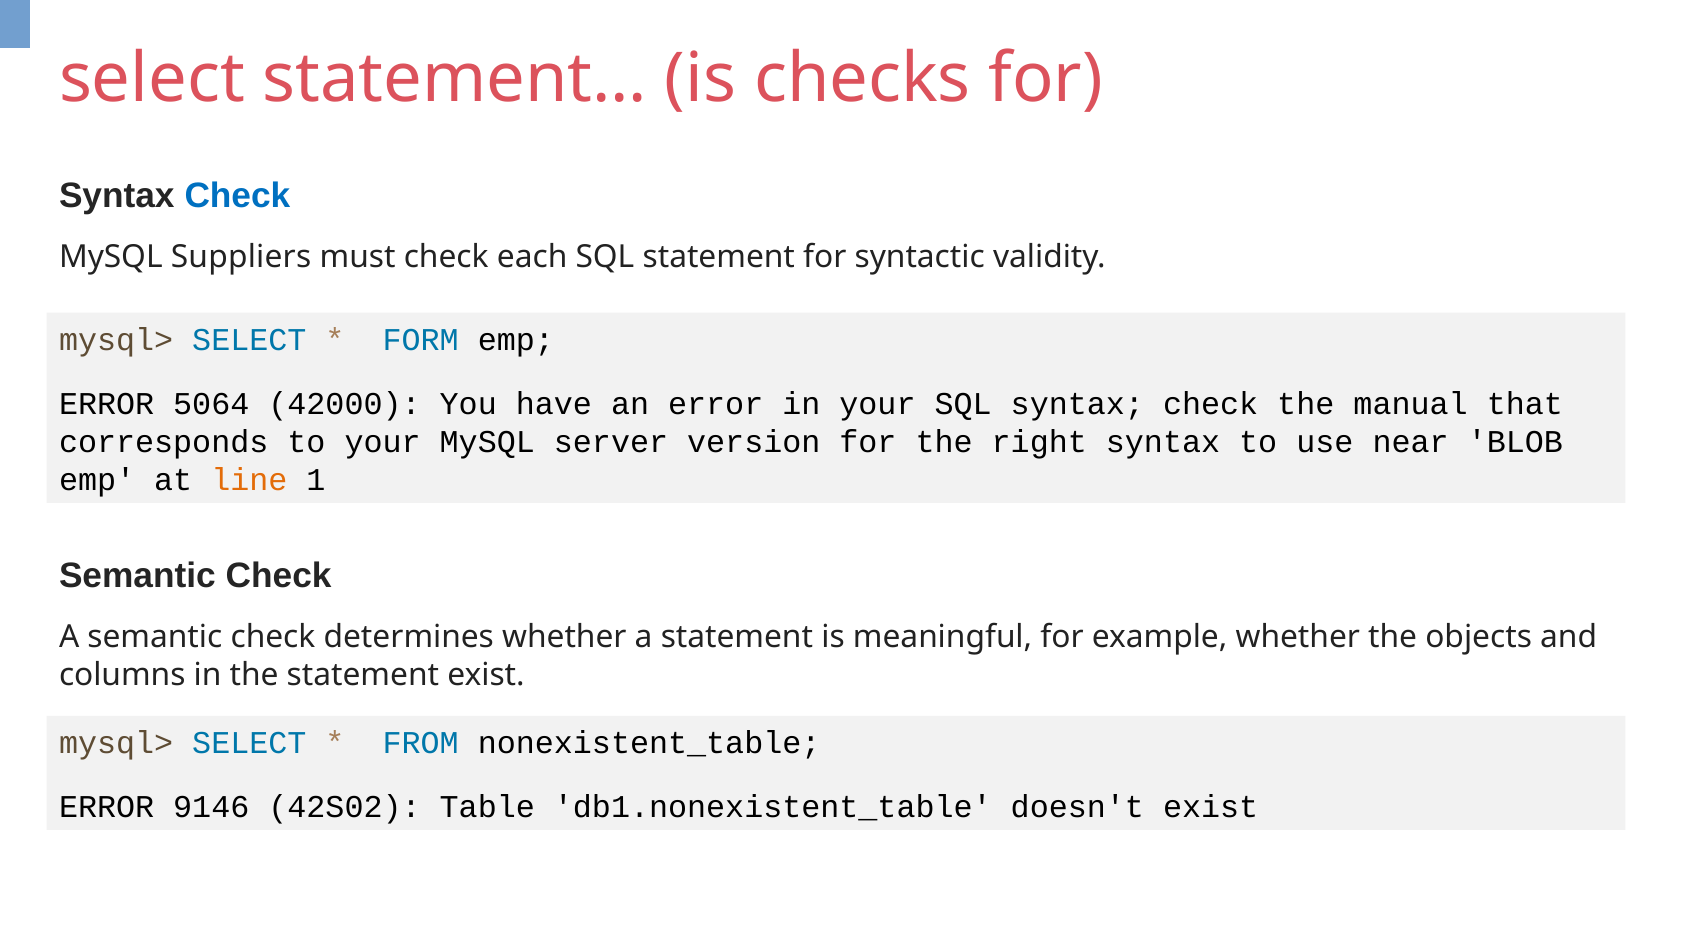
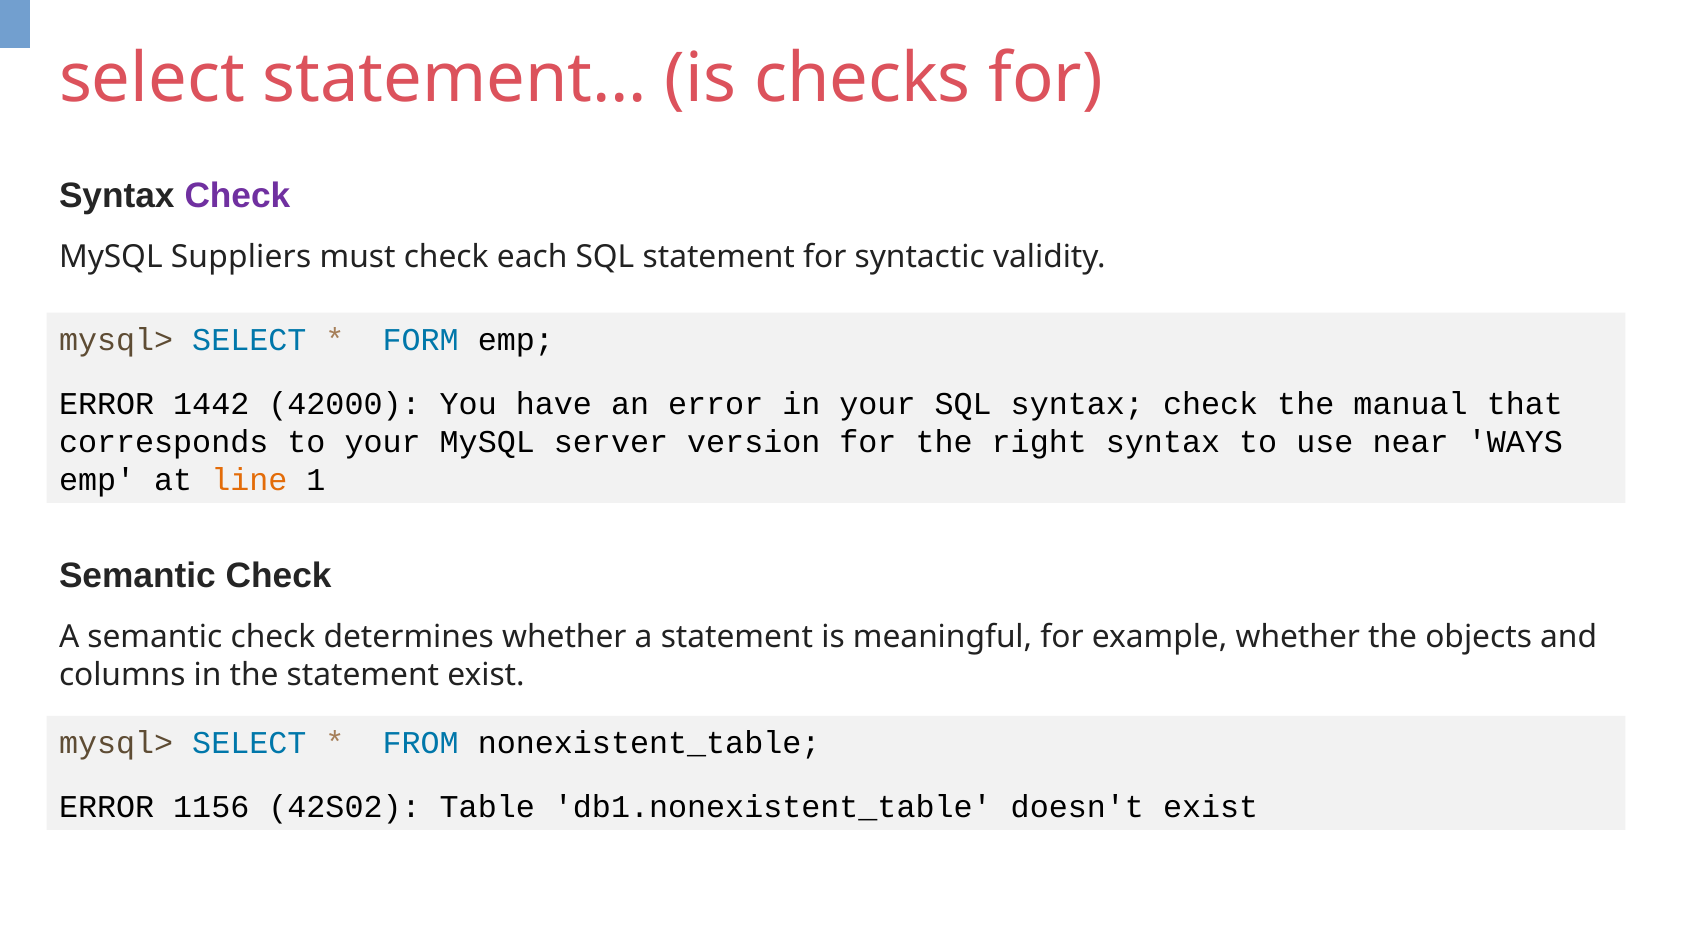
Check colour: blue -> purple (237, 196)
5064: 5064 -> 1442 (211, 404)
BLOB: BLOB -> WAYS (1515, 442)
9146: 9146 -> 1156 (211, 807)
